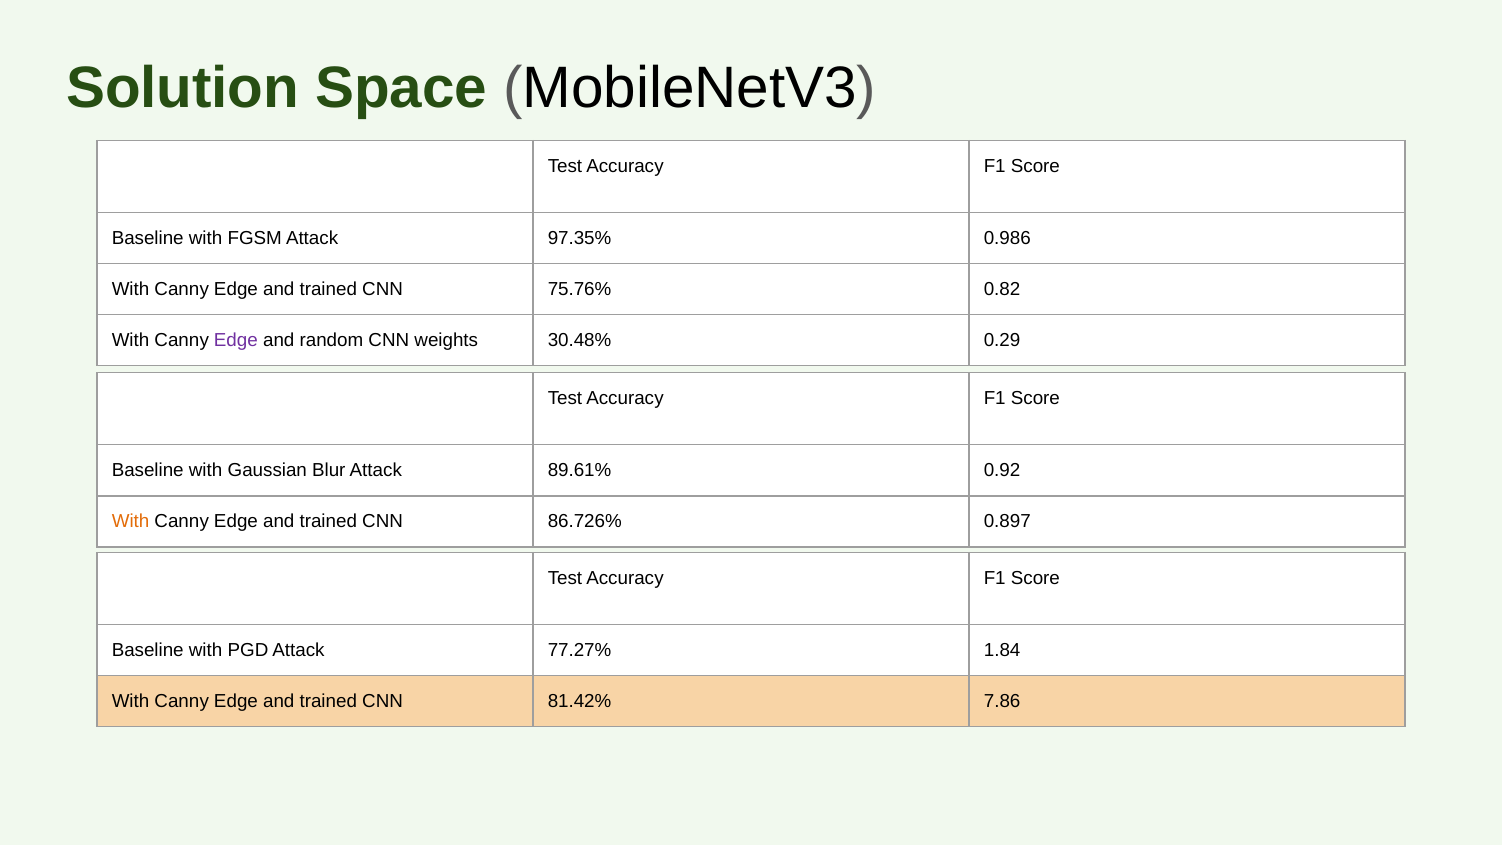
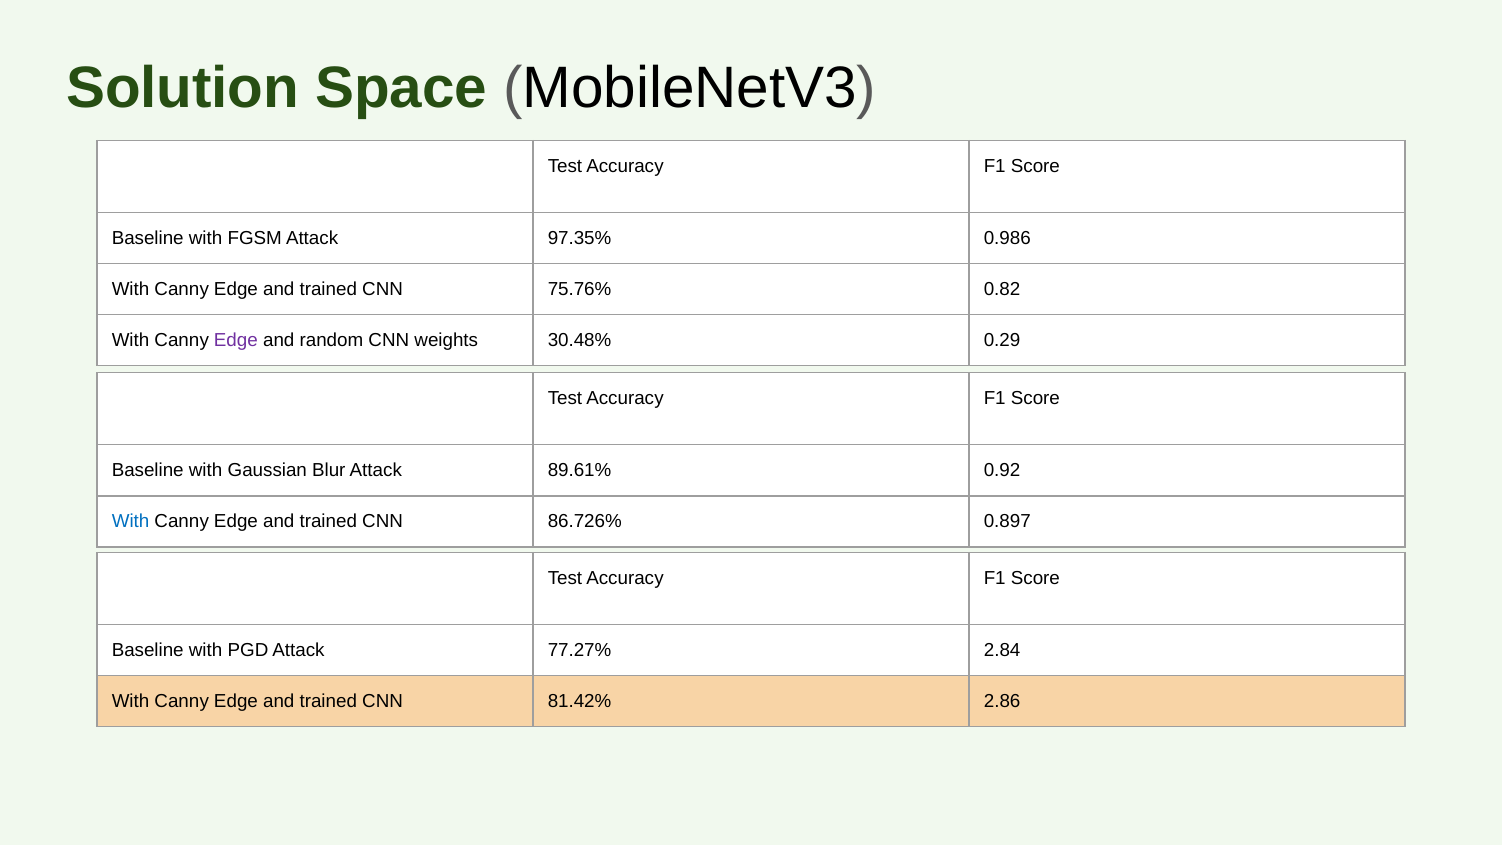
With colour: orange -> blue (131, 522)
1.84: 1.84 -> 2.84 (1002, 650)
7.86: 7.86 -> 2.86 (1002, 701)
